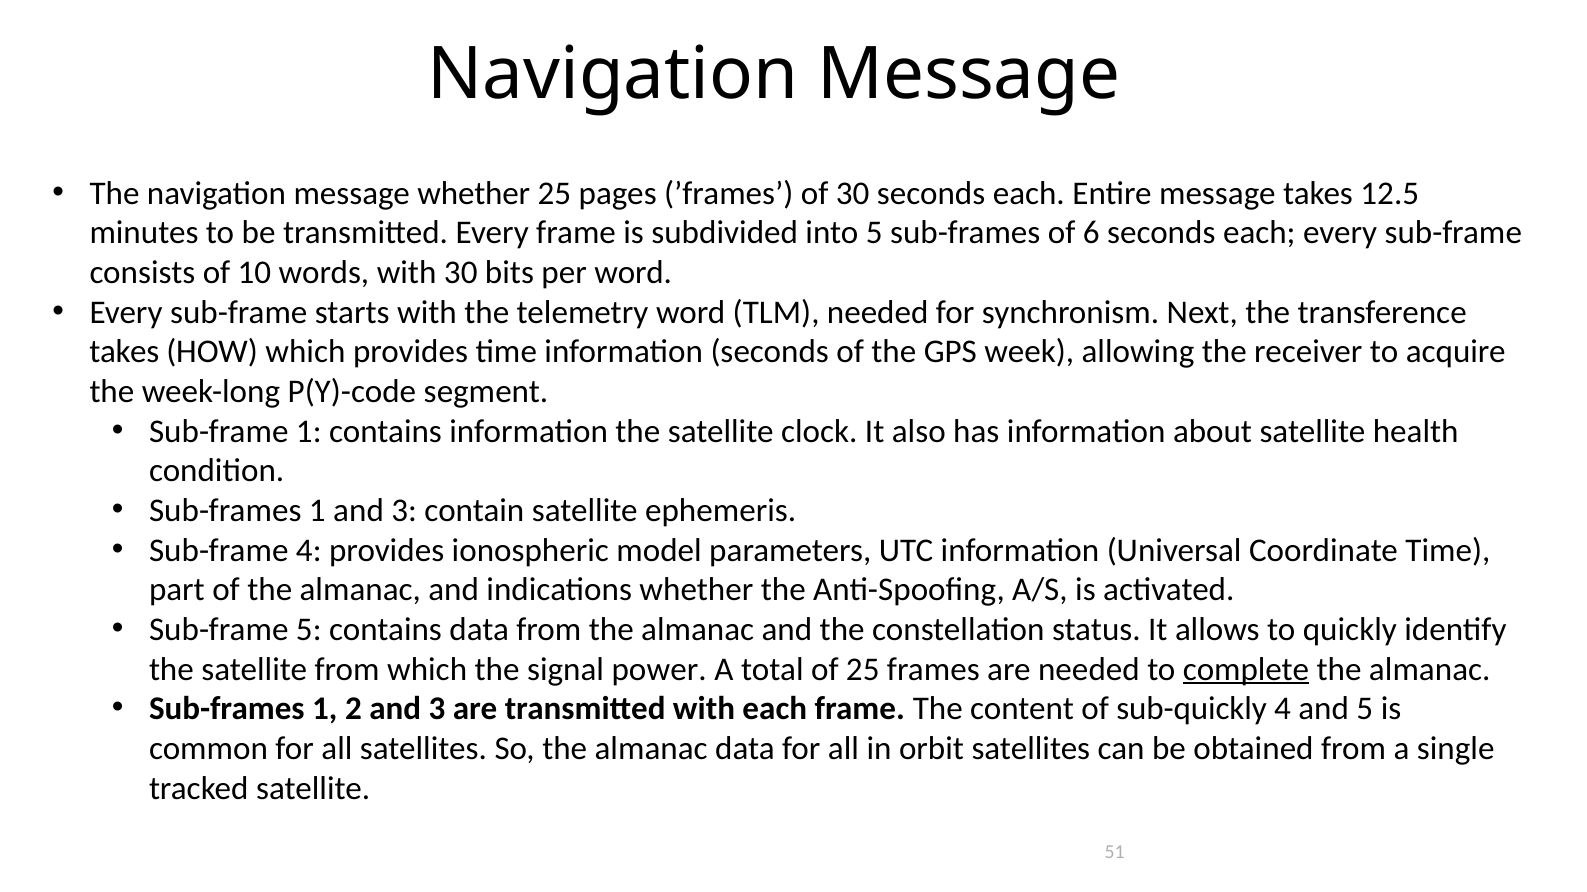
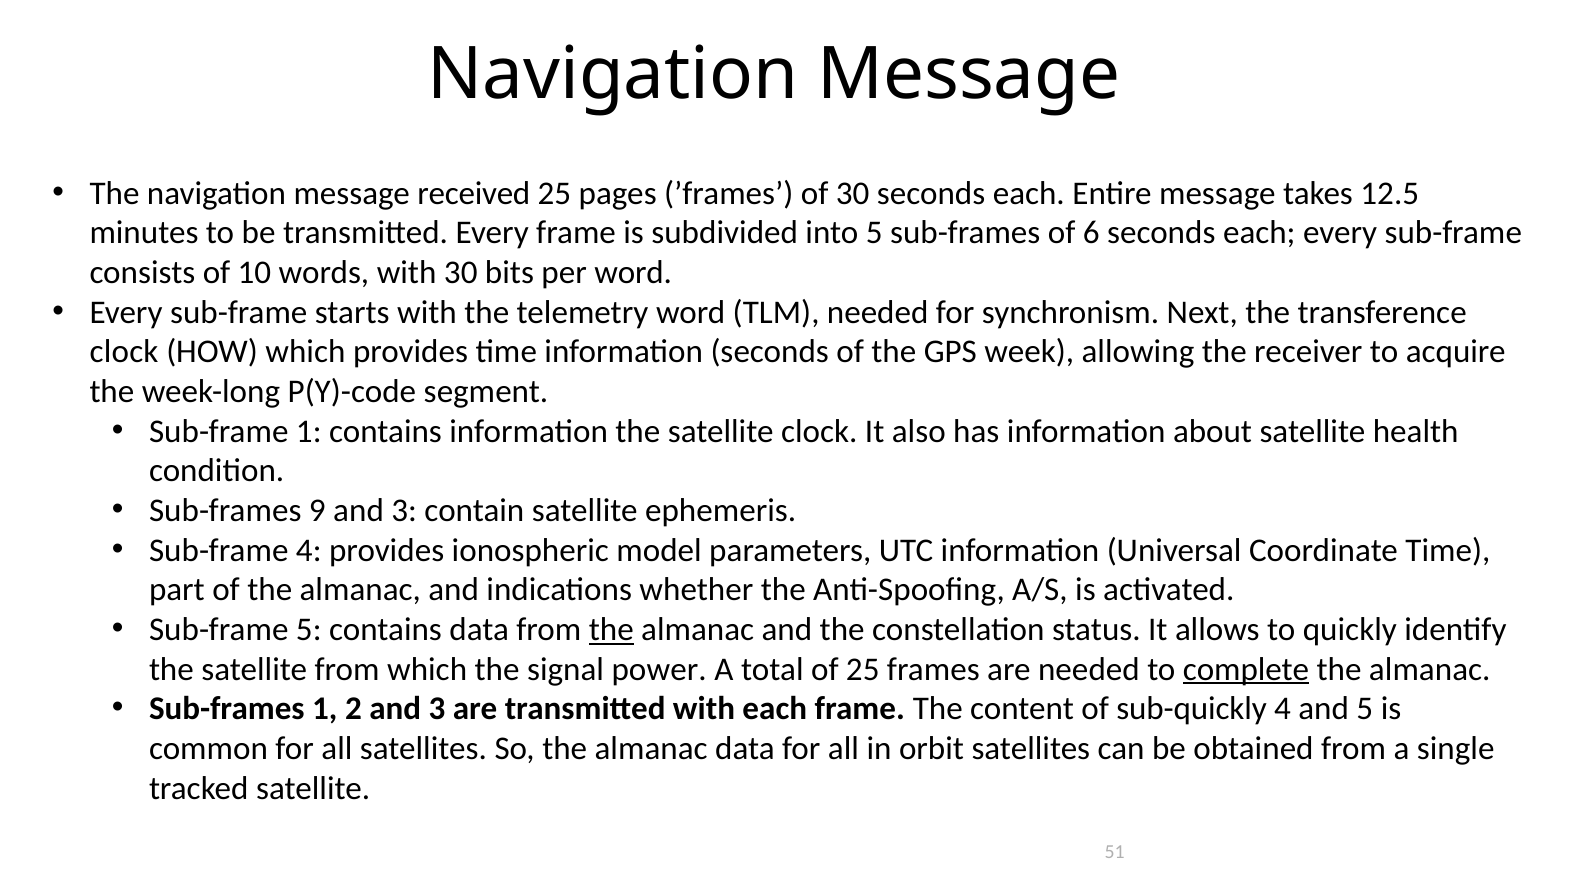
message whether: whether -> received (474, 193)
takes: takes -> clock (124, 352)
1: 1 -> 9 (317, 511)
the underline: none -> present (611, 630)
